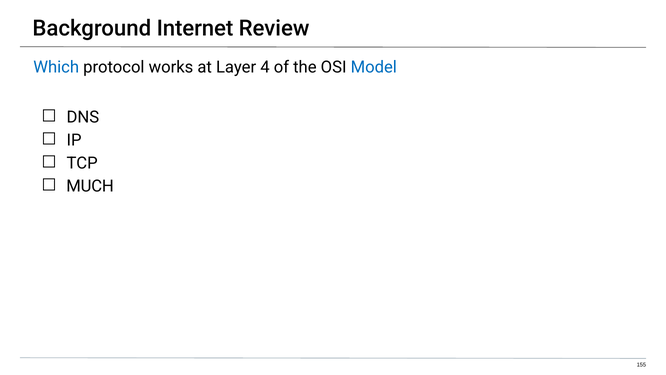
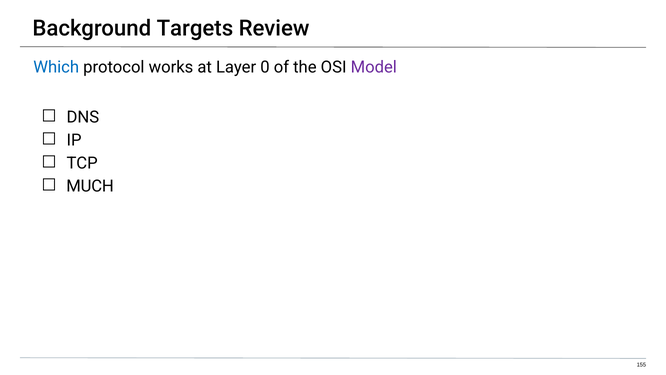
Internet: Internet -> Targets (195, 28)
4: 4 -> 0 (265, 67)
Model colour: blue -> purple (374, 67)
